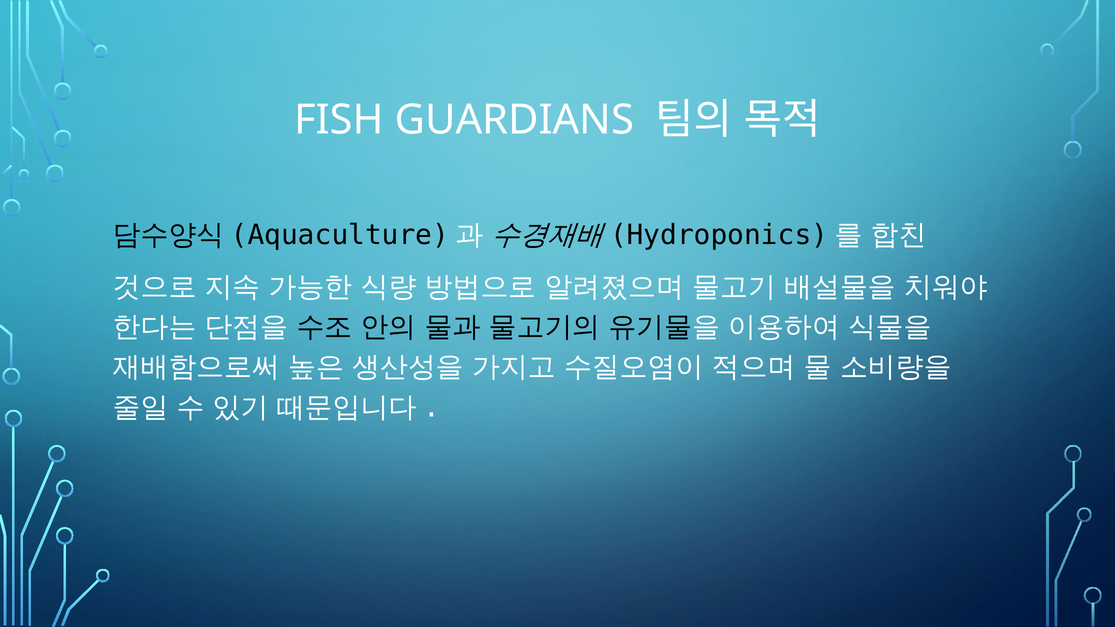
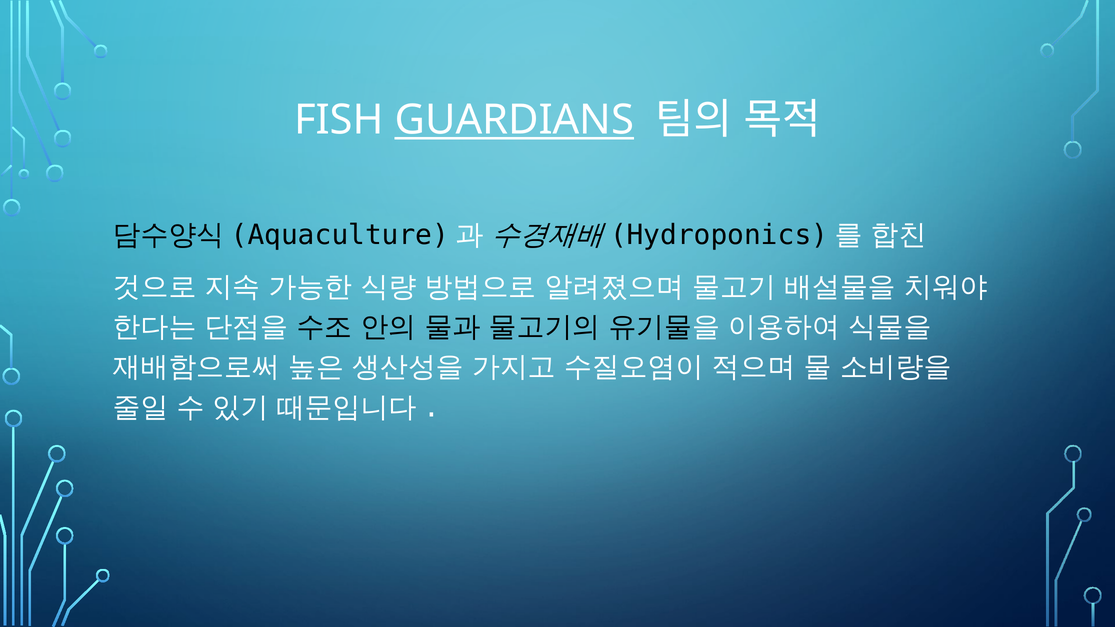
GUARDIANS underline: none -> present (514, 120)
